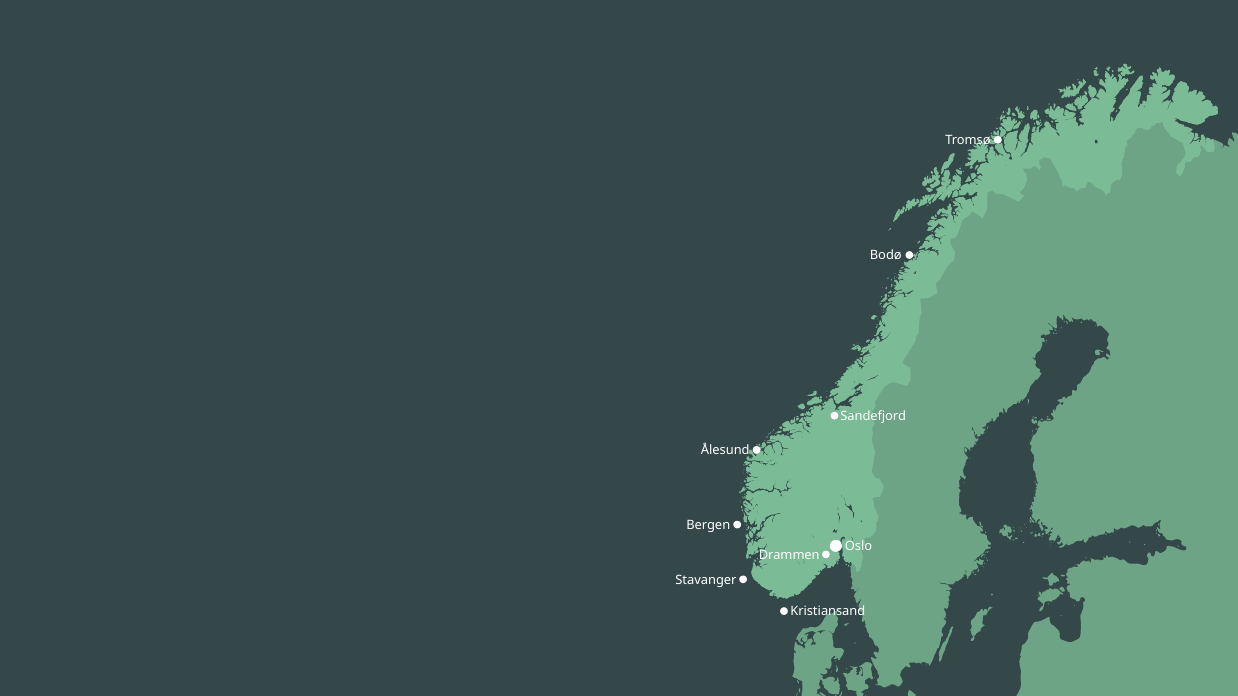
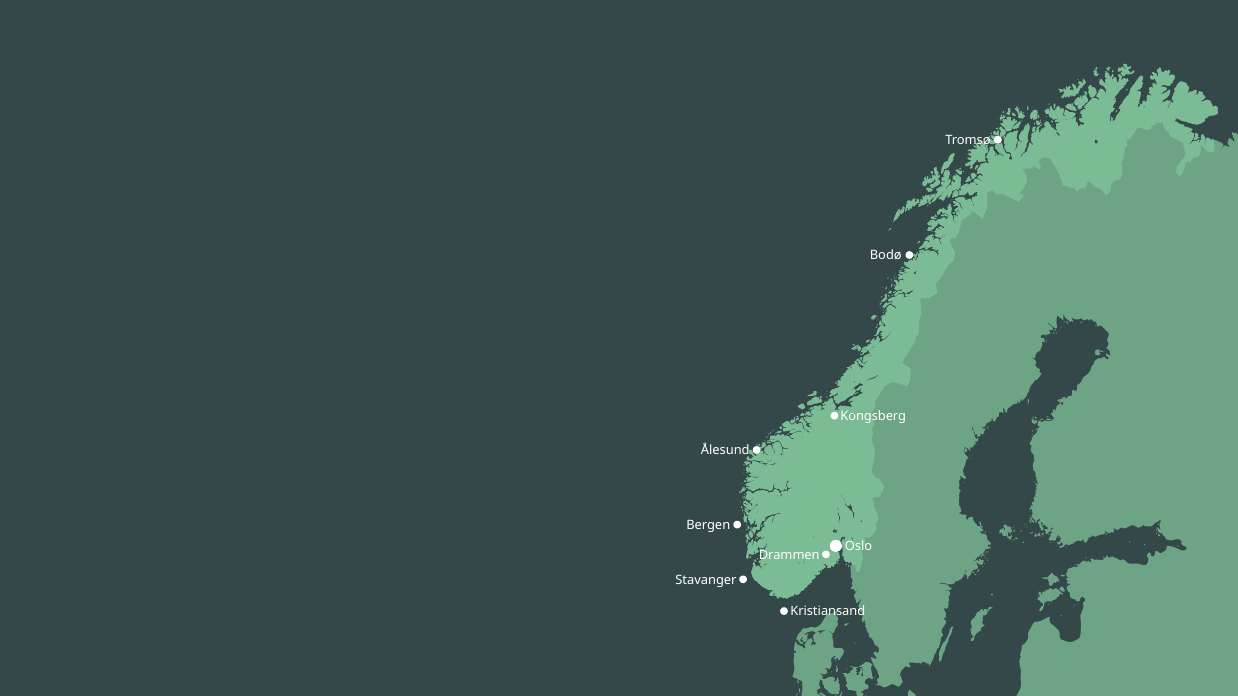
Sandefjord: Sandefjord -> Kongsberg (873, 417)
